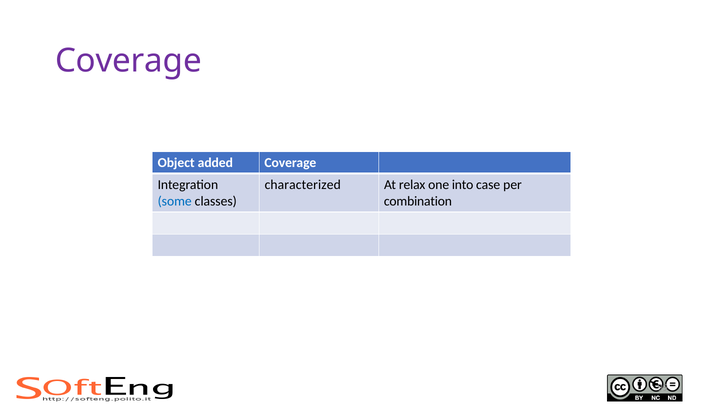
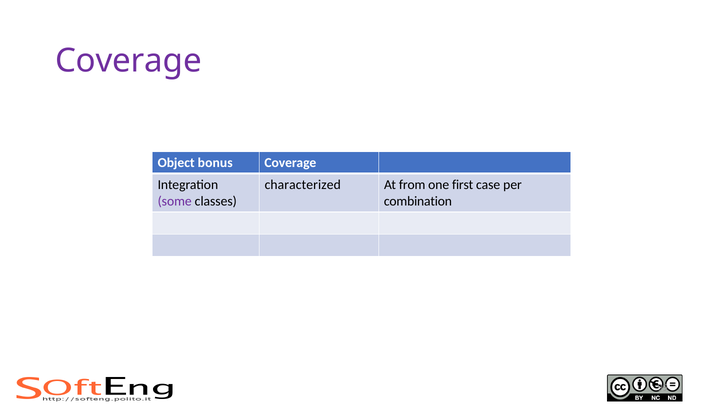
added: added -> bonus (215, 163)
relax: relax -> from (412, 185)
into: into -> first (463, 185)
some colour: blue -> purple (175, 201)
